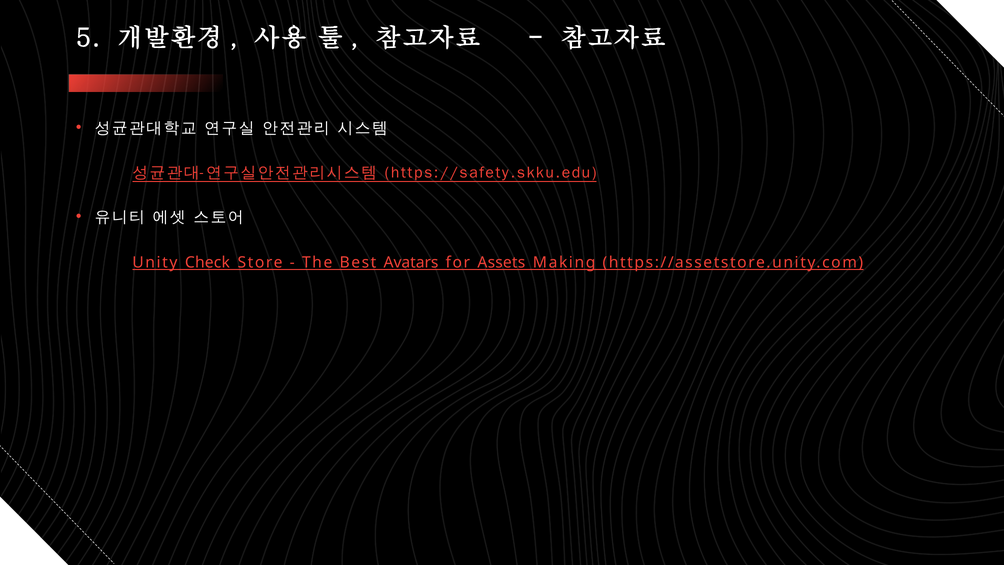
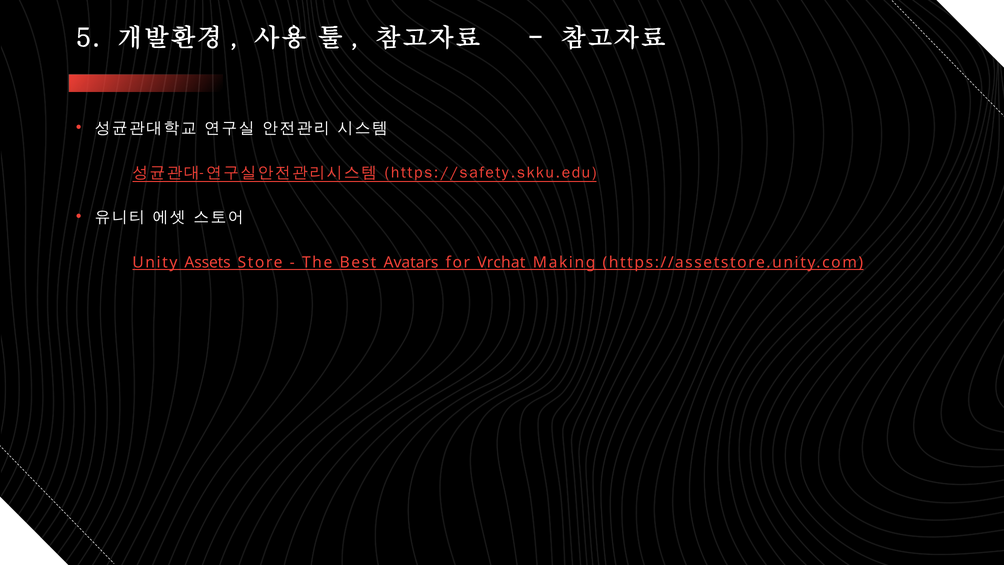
Check: Check -> Assets (208, 262)
Assets: Assets -> Vrchat (501, 262)
